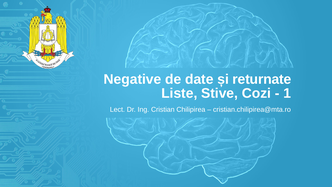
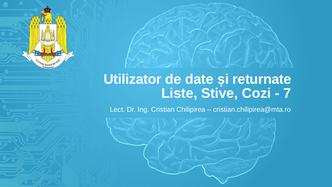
Negative: Negative -> Utilizator (133, 79)
1: 1 -> 7 (287, 93)
